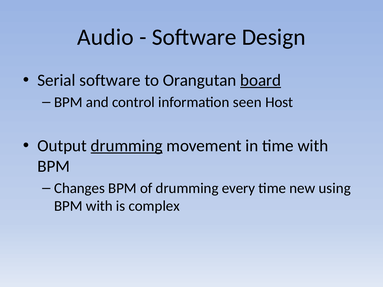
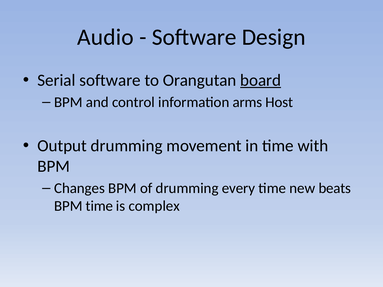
seen: seen -> arms (247, 102)
drumming underline: present -> none (127, 146)
using: using -> beats (335, 188)
BPM with: with -> time (99, 206)
